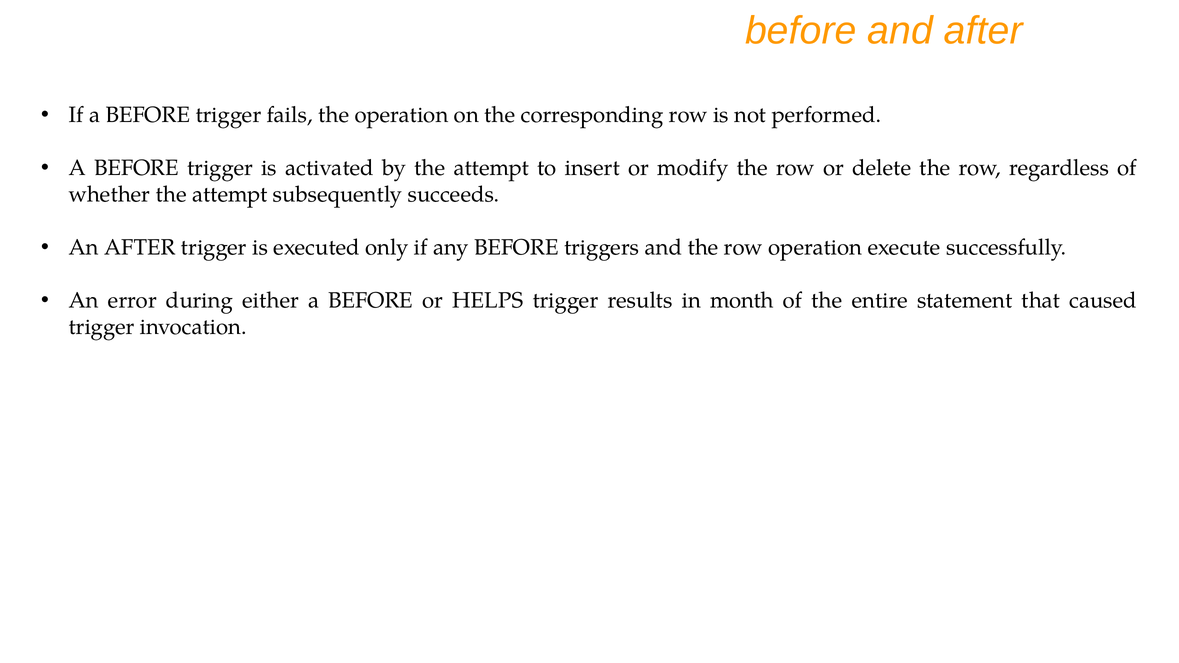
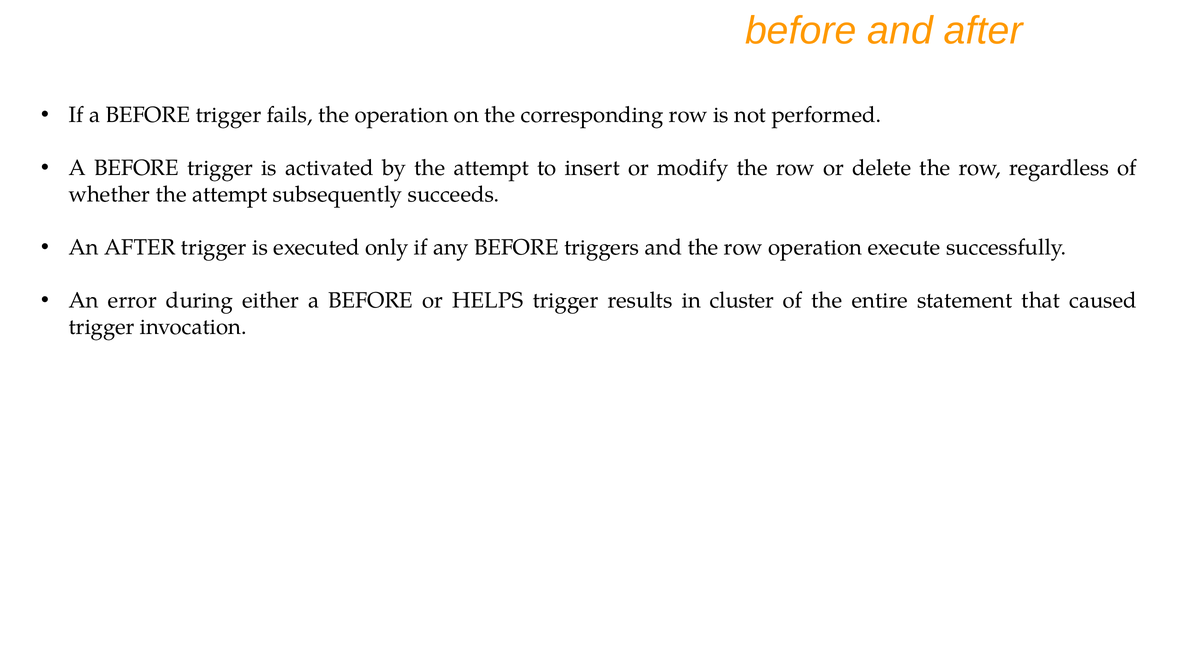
month: month -> cluster (742, 301)
